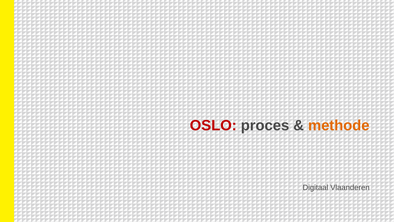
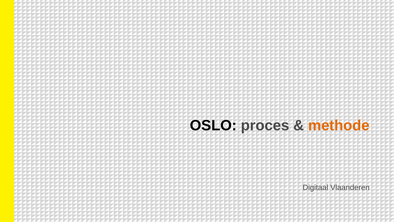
OSLO colour: red -> black (213, 125)
